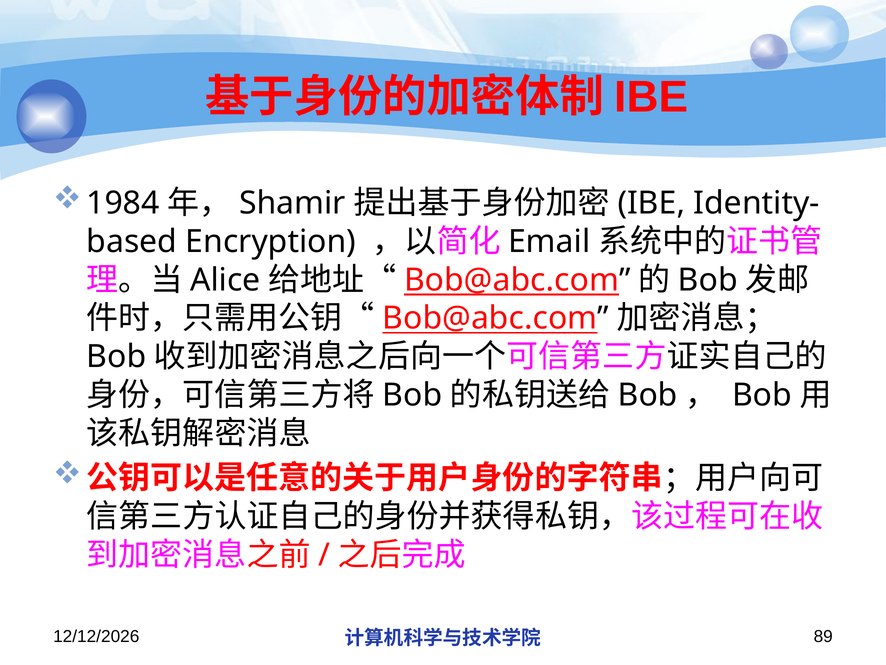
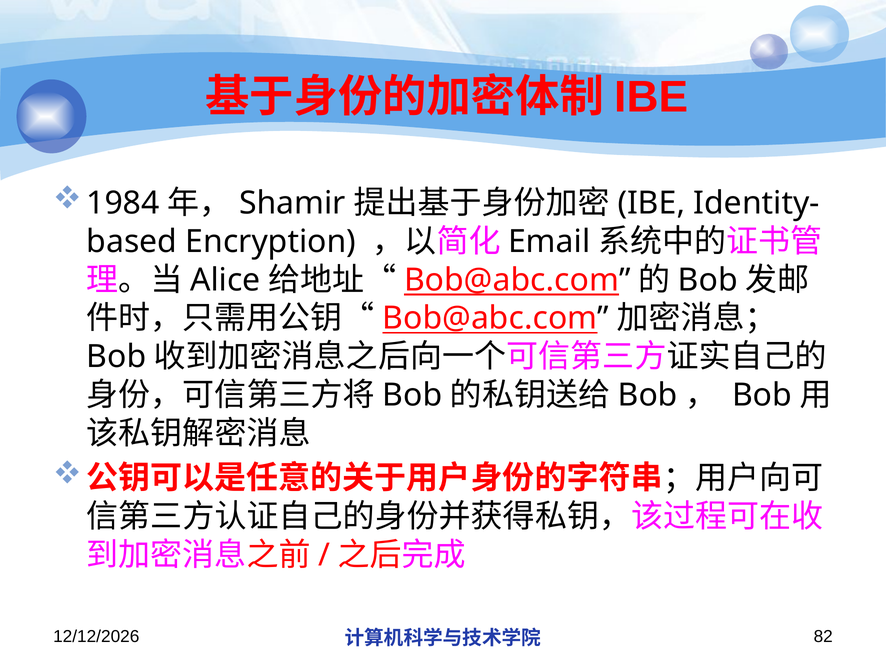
89: 89 -> 82 (823, 636)
